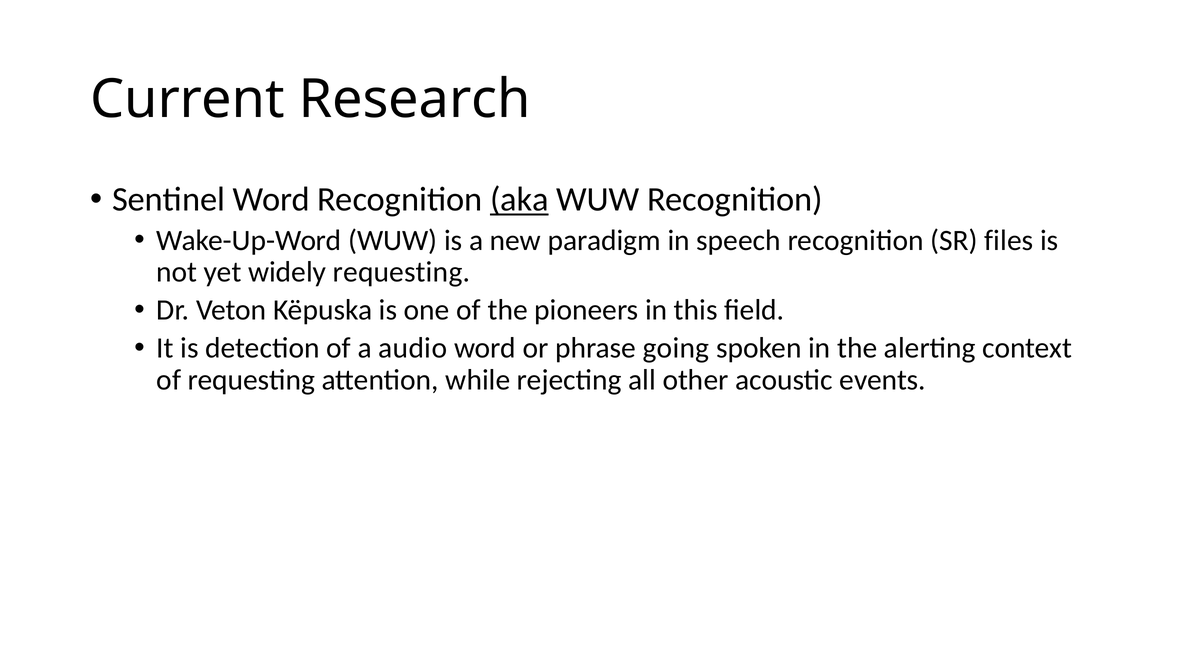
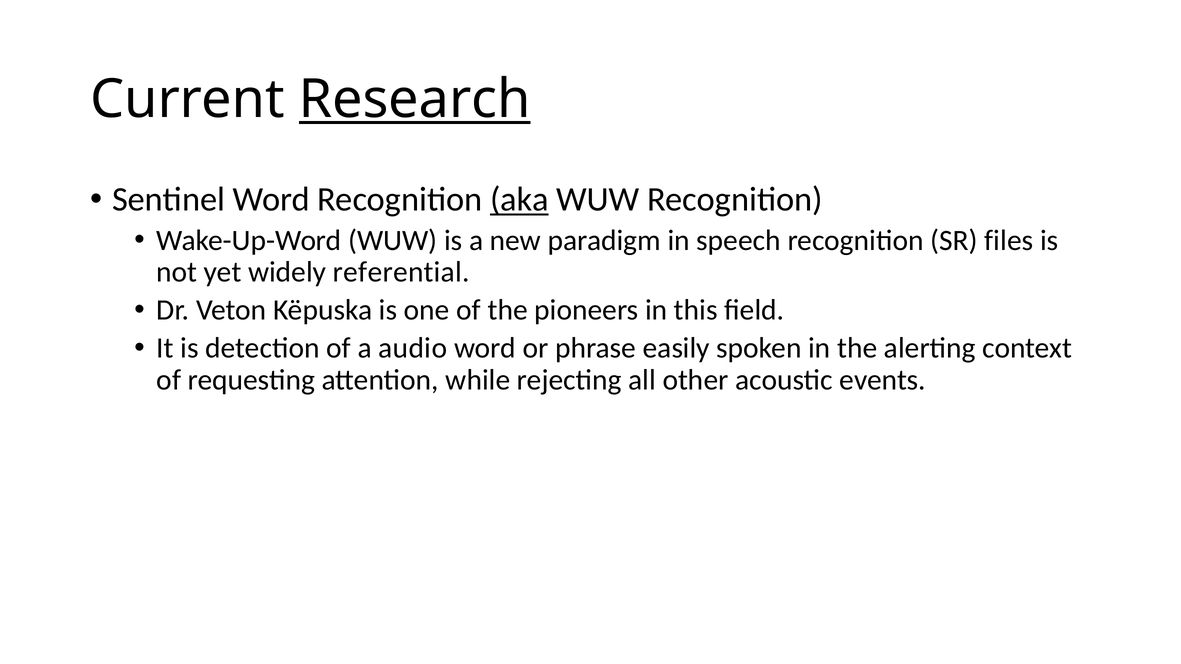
Research underline: none -> present (415, 99)
widely requesting: requesting -> referential (401, 272)
going: going -> easily (676, 348)
